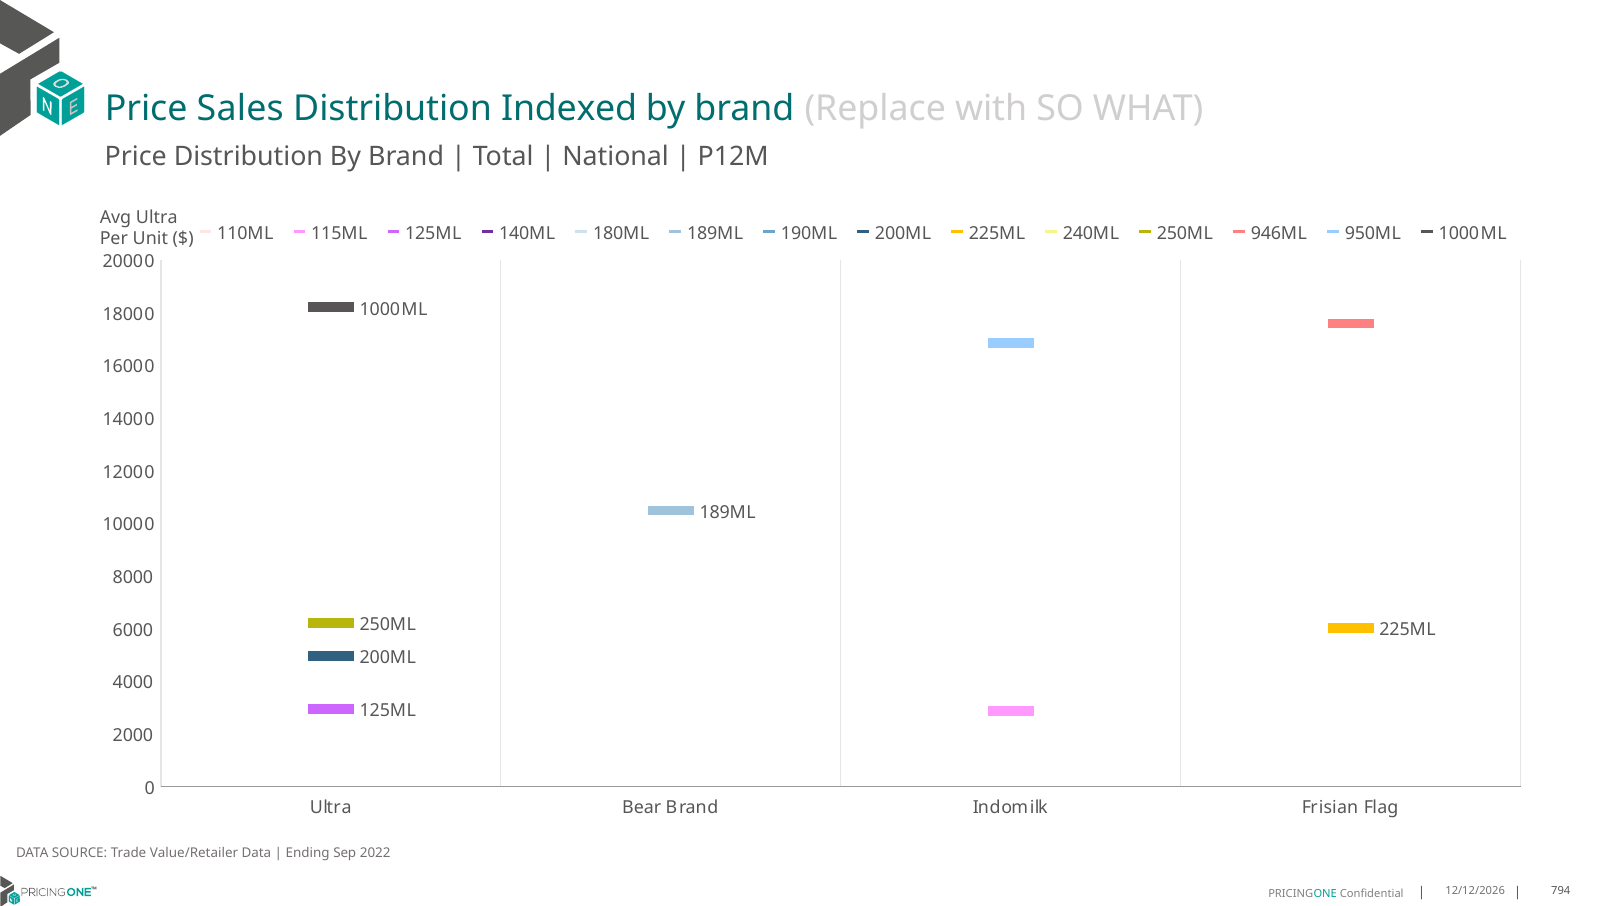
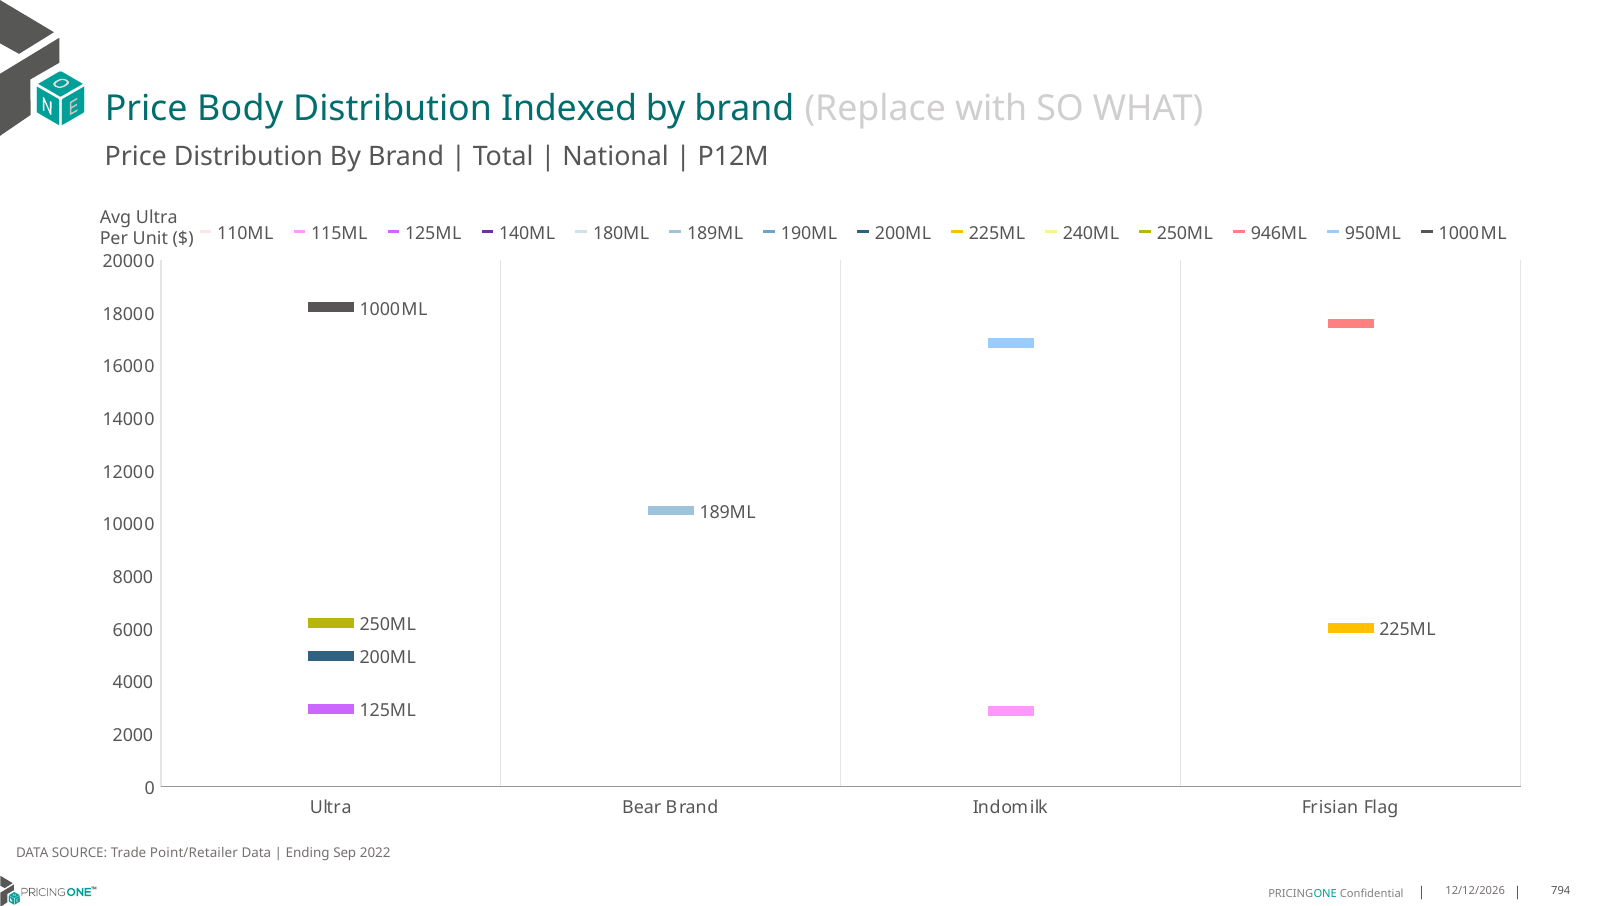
Sales: Sales -> Body (240, 108)
Value/Retailer: Value/Retailer -> Point/Retailer (194, 853)
